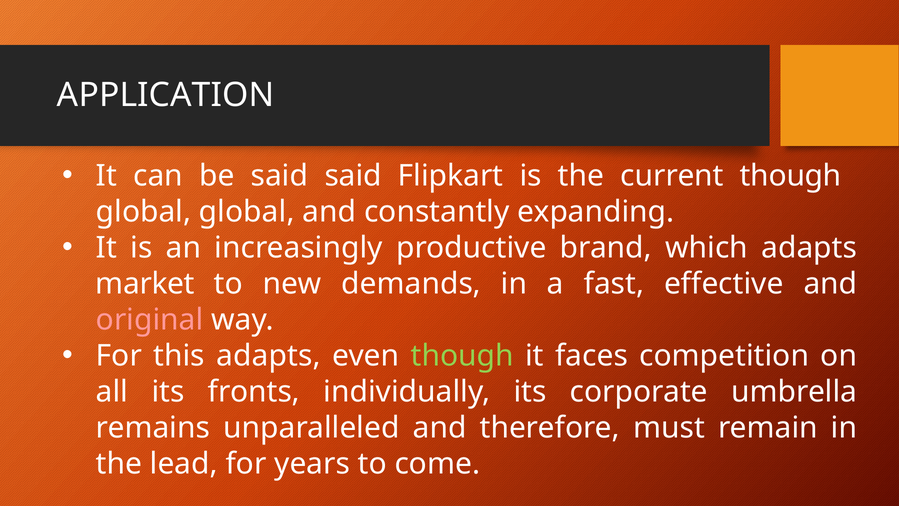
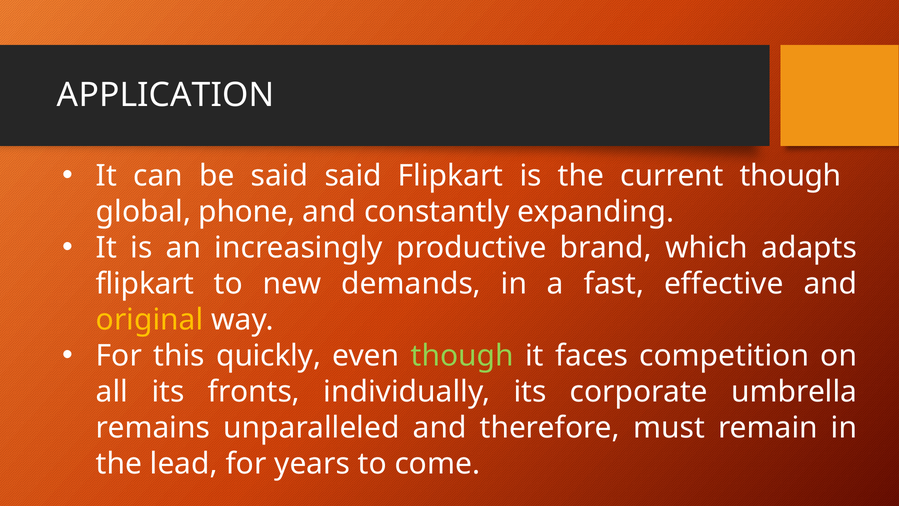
global global: global -> phone (247, 212)
market: market -> flipkart (145, 284)
original colour: pink -> yellow (150, 320)
this adapts: adapts -> quickly (269, 356)
